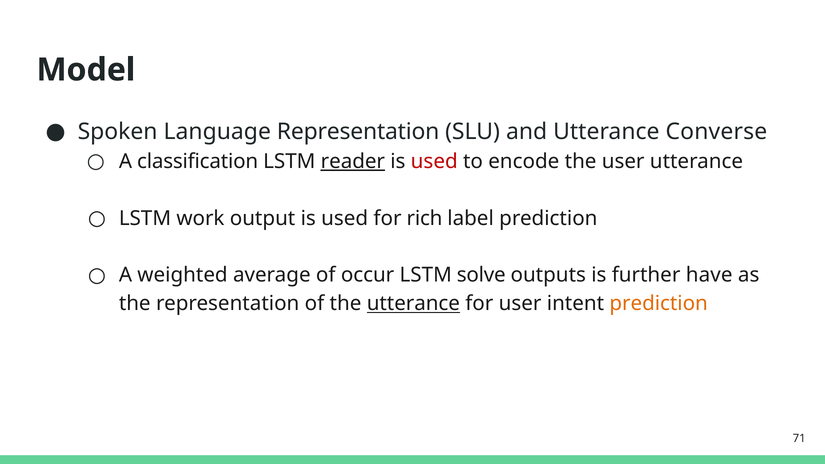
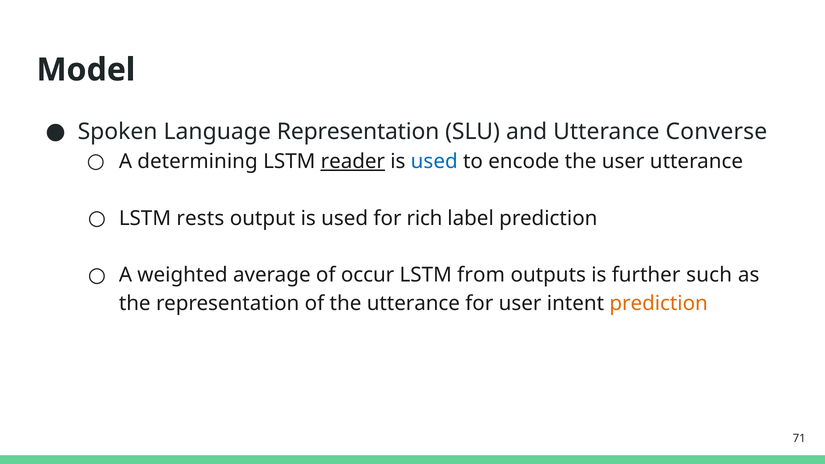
classification: classification -> determining (198, 161)
used colour: red -> blue (434, 161)
work: work -> rests (200, 218)
solve: solve -> from (481, 275)
have: have -> such (709, 275)
utterance underline: present -> none (413, 304)
